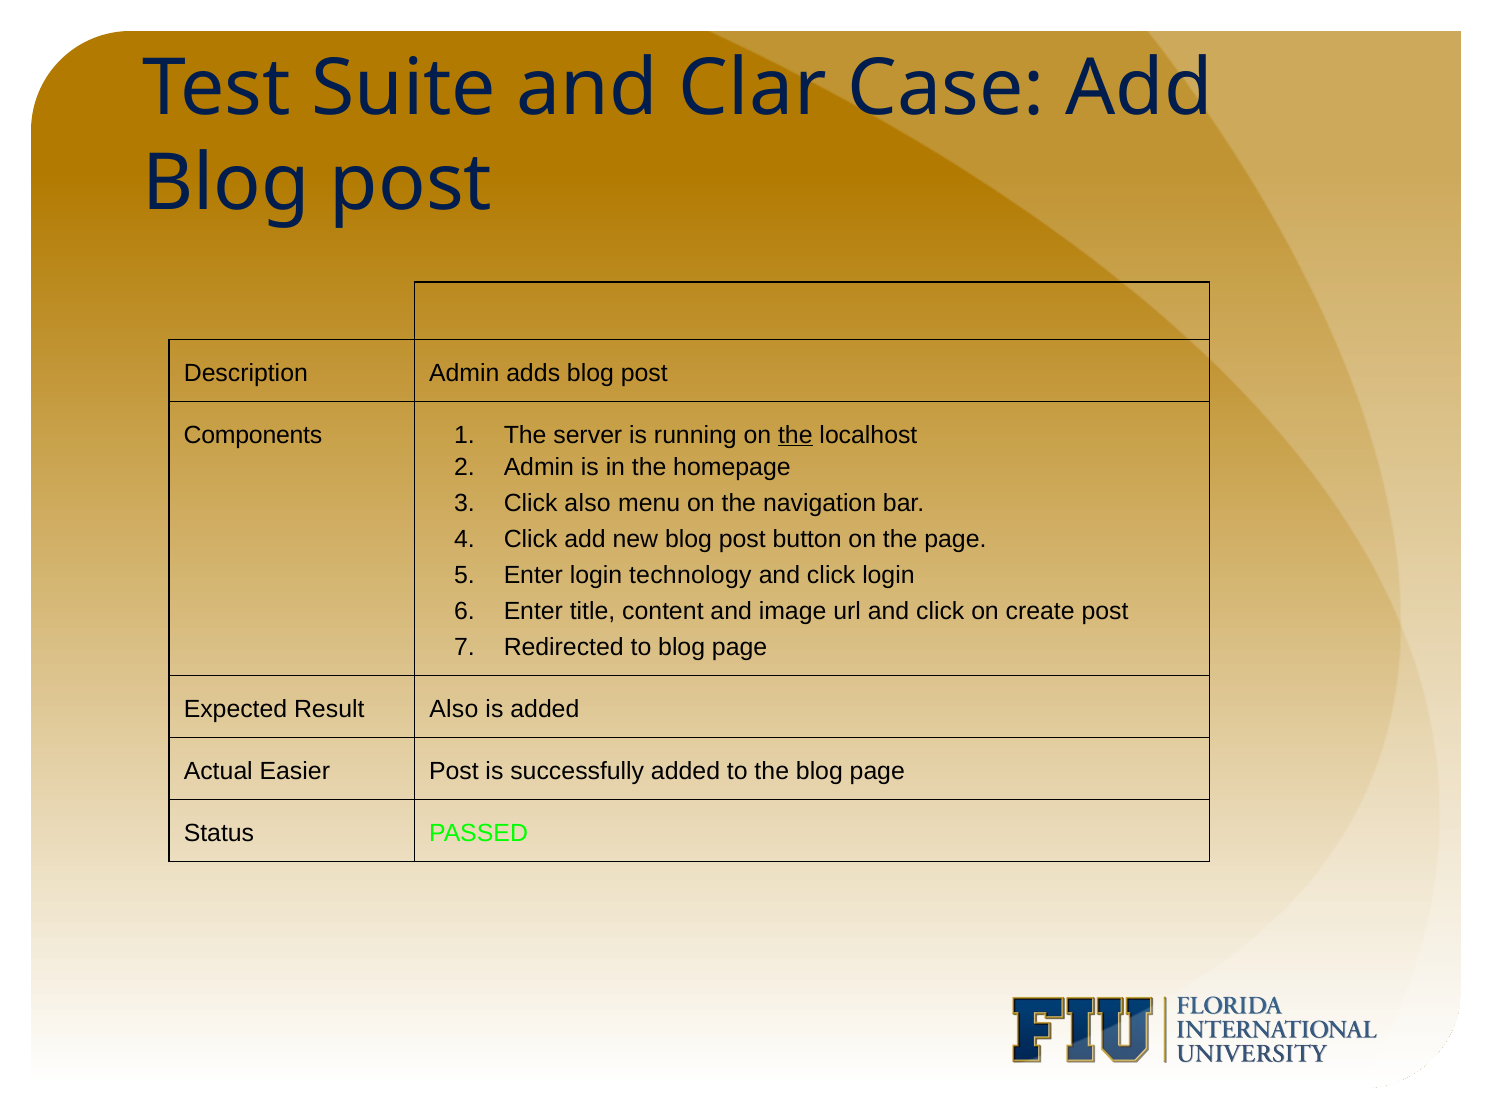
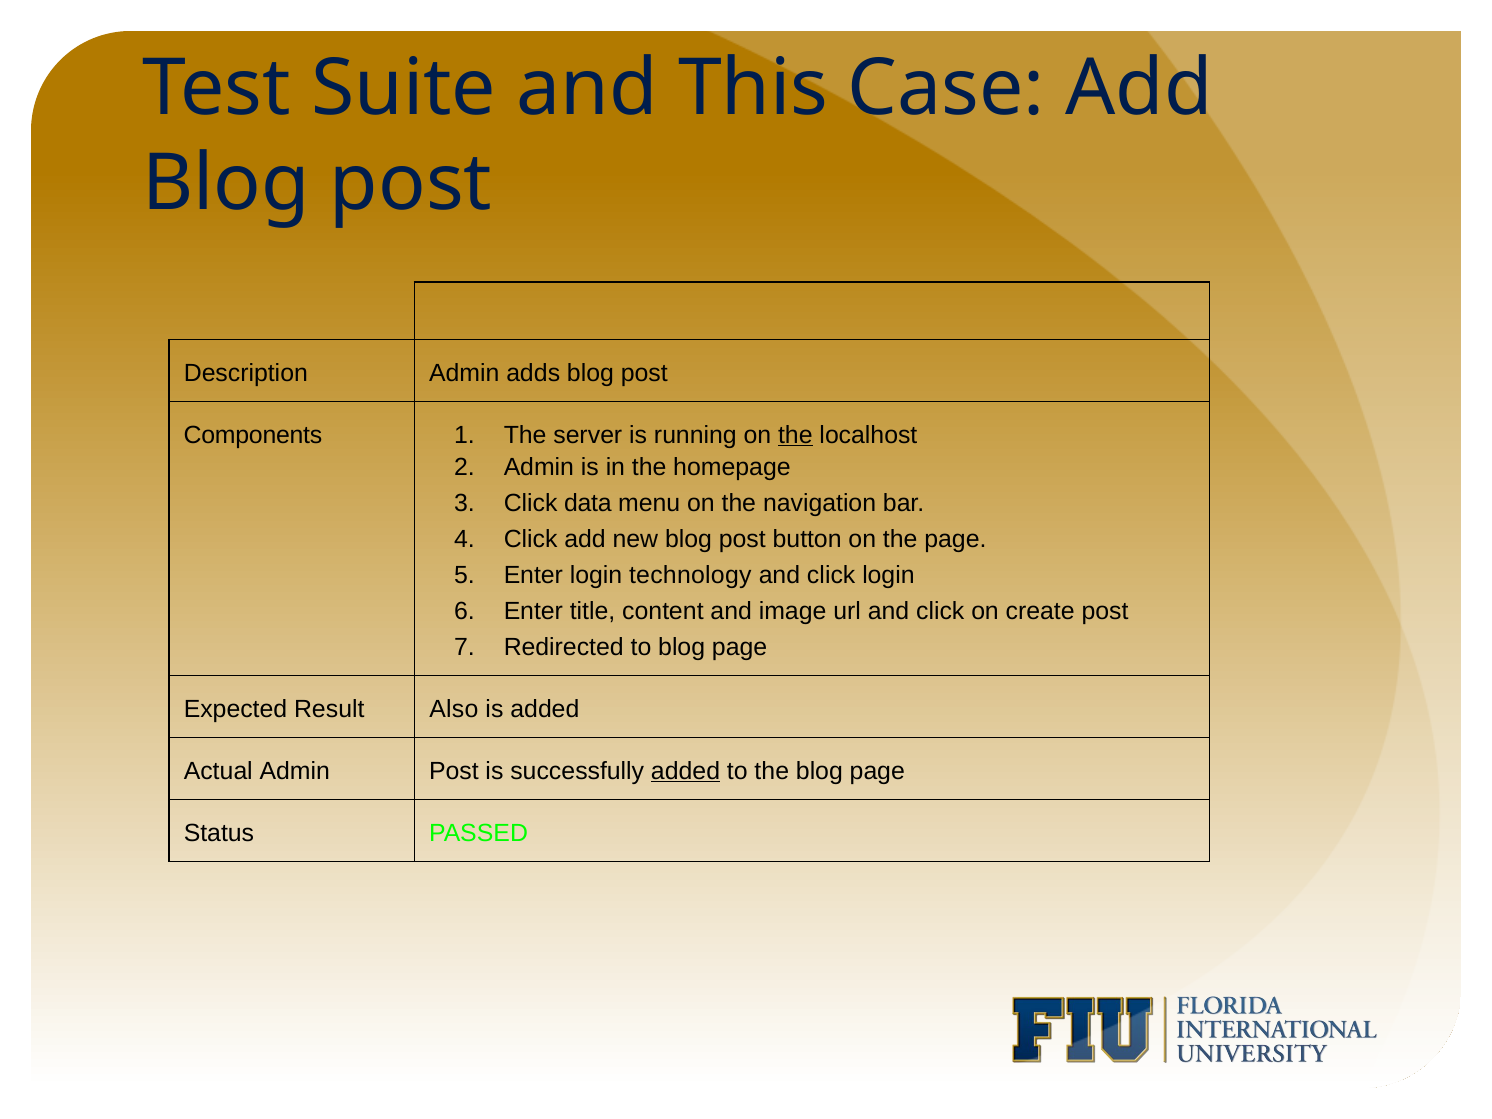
Clar: Clar -> This (753, 89)
Click also: also -> data (588, 503)
Actual Easier: Easier -> Admin (295, 771)
added underline: none -> present (686, 771)
